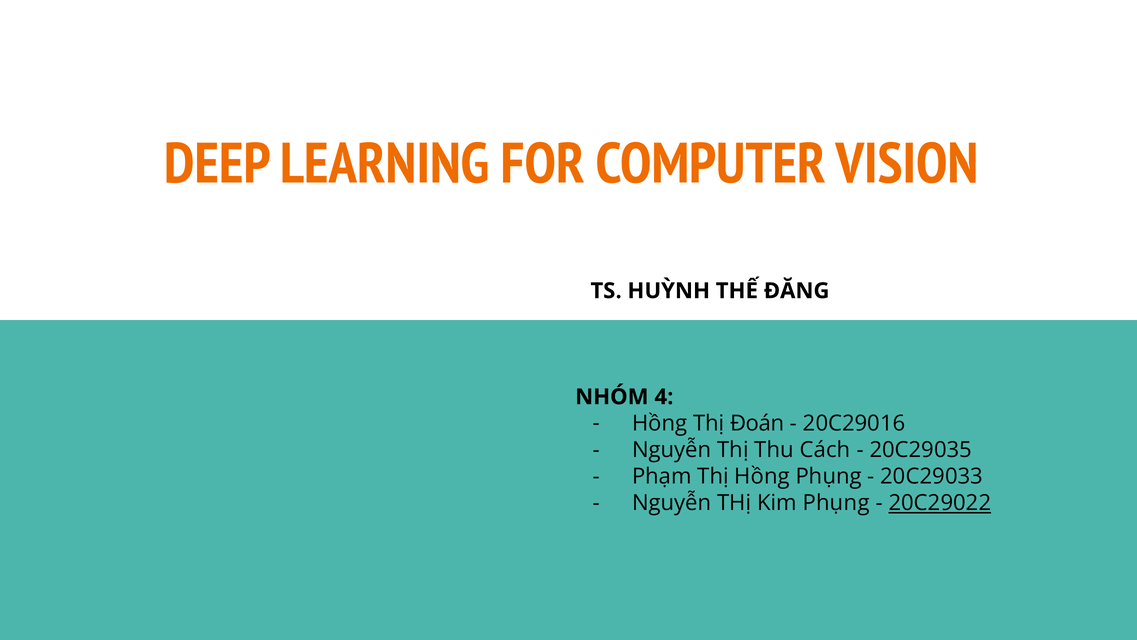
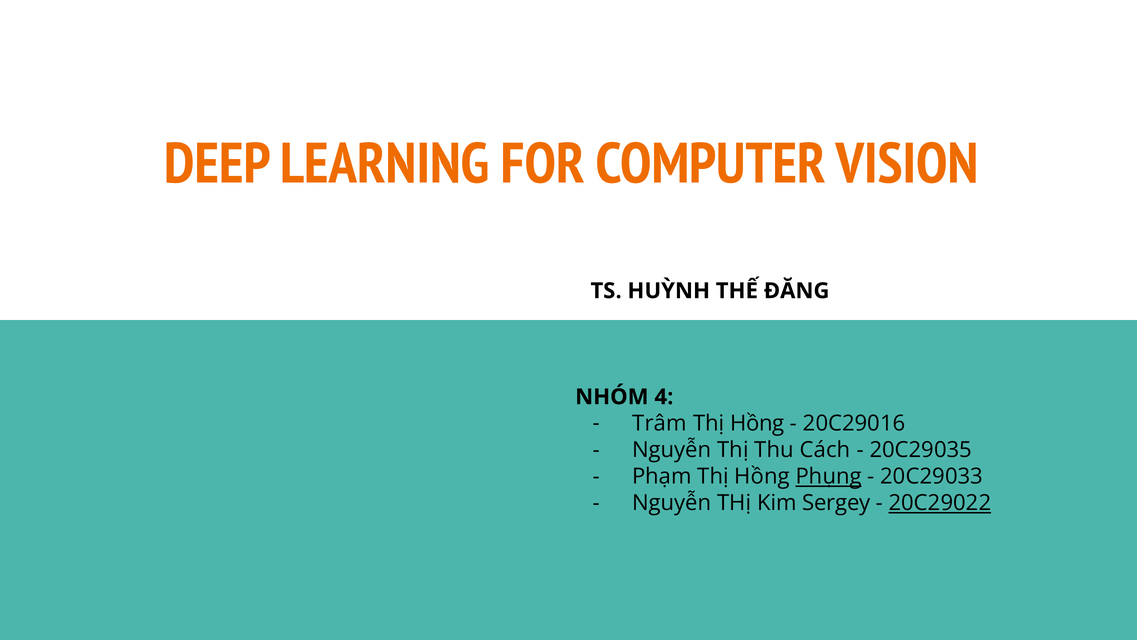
Hồng: Hồng -> Trâm (660, 423)
Đoán: Đoán -> Hồng (757, 423)
Phụng underline: none -> present (829, 476)
Kim Phụng: Phụng -> Sergey (836, 503)
